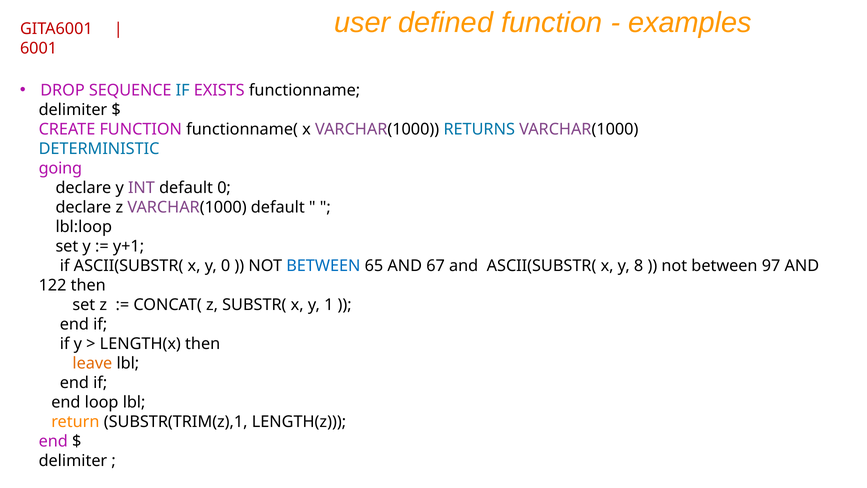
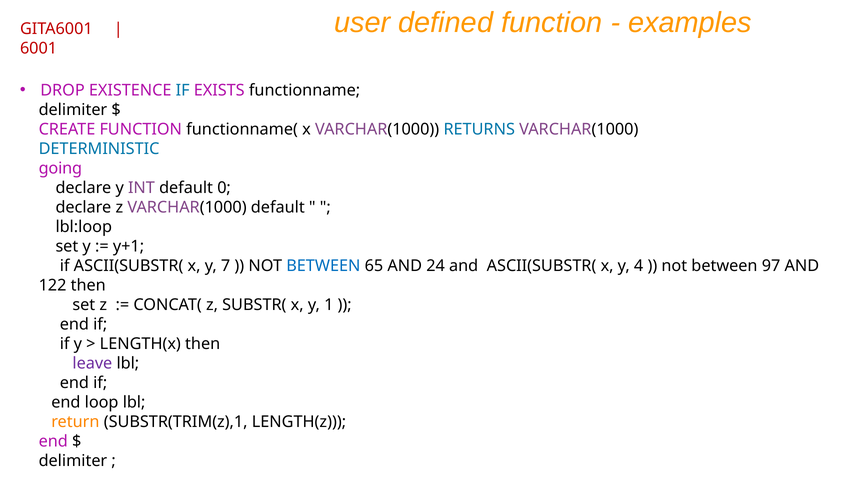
SEQUENCE: SEQUENCE -> EXISTENCE (130, 90)
y 0: 0 -> 7 (226, 266)
67: 67 -> 24 (436, 266)
8: 8 -> 4 (639, 266)
leave colour: orange -> purple (92, 363)
